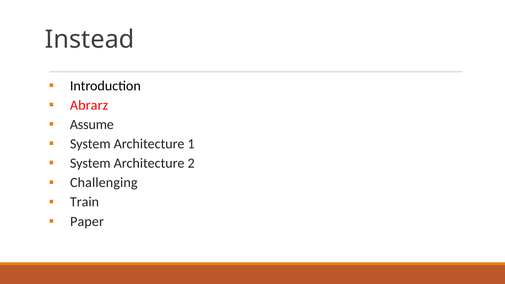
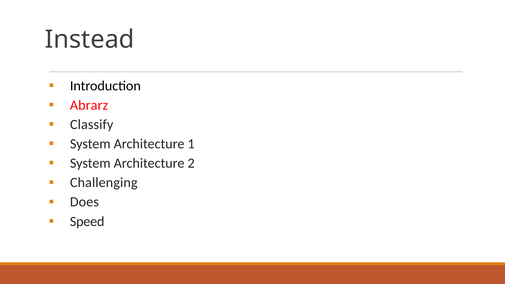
Assume: Assume -> Classify (92, 125)
Train: Train -> Does (84, 202)
Paper: Paper -> Speed (87, 221)
